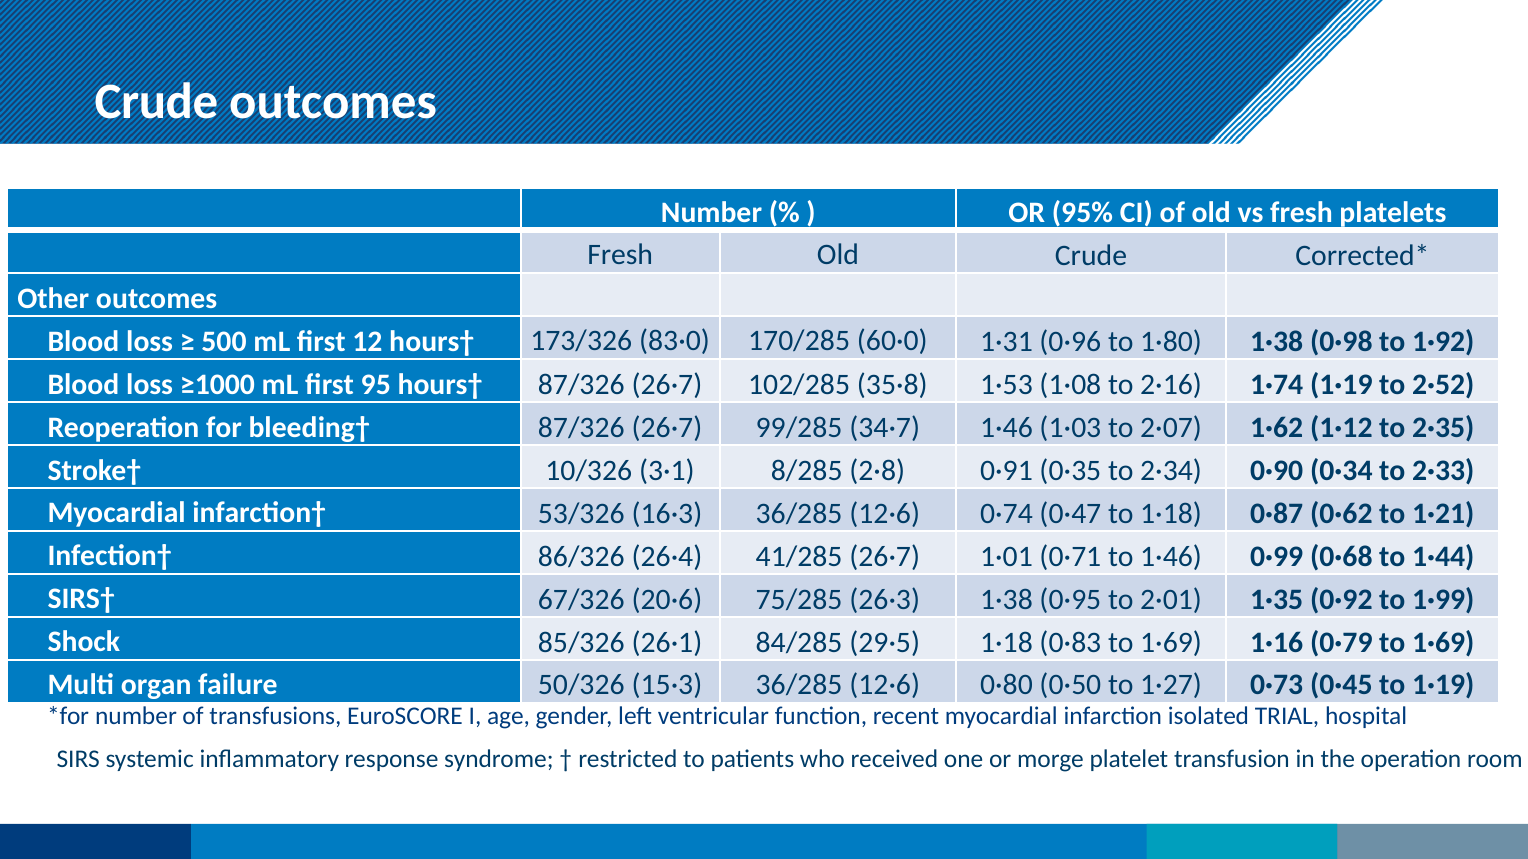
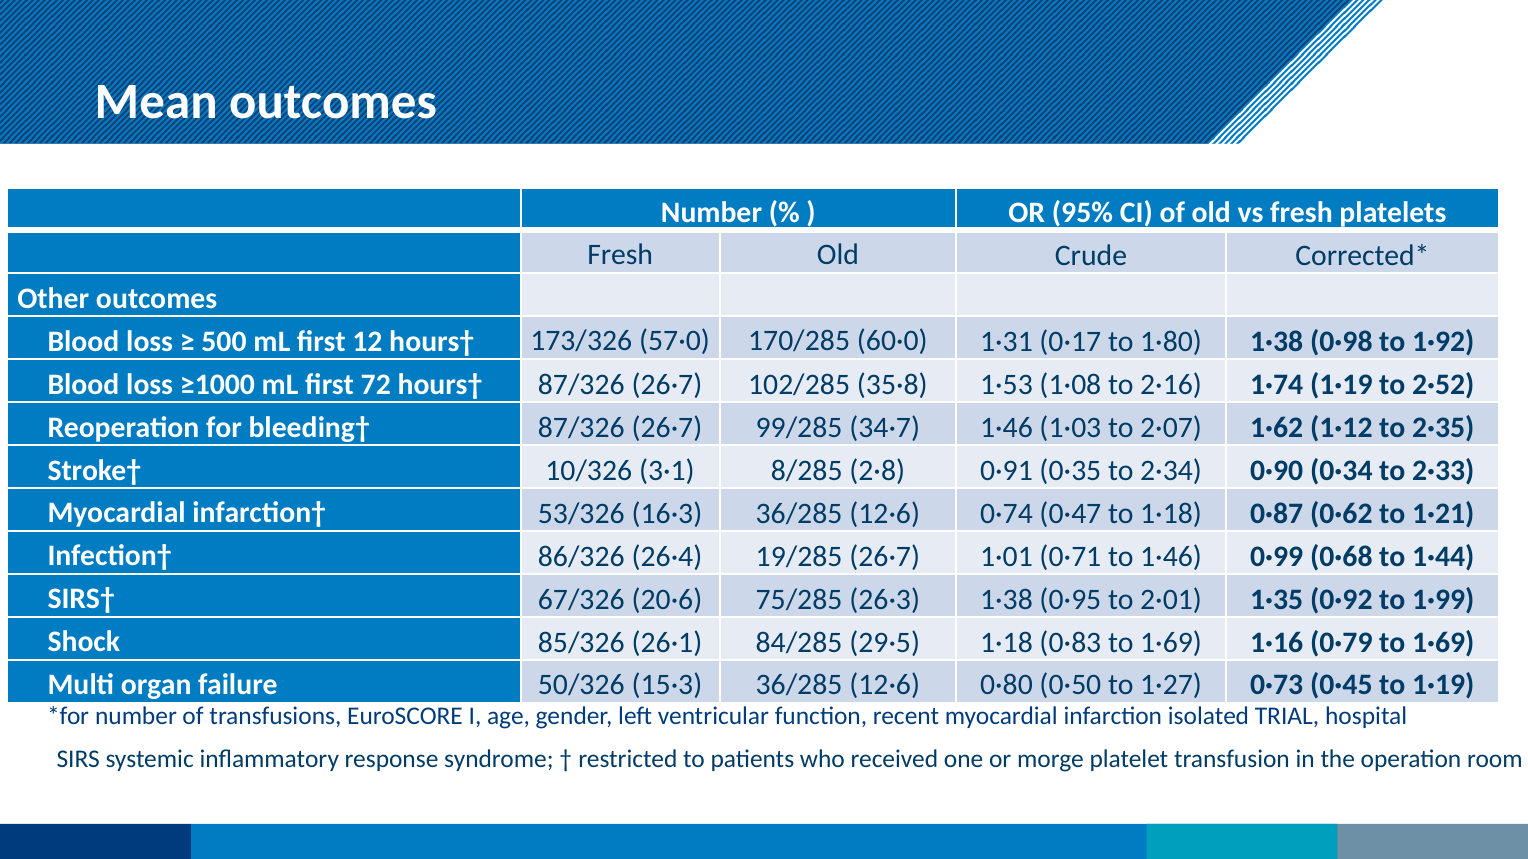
Crude: Crude -> Mean (156, 102)
83·0: 83·0 -> 57·0 (674, 341)
0·96: 0·96 -> 0·17 (1070, 342)
95: 95 -> 72 (376, 384)
41/285: 41/285 -> 19/285 (799, 557)
